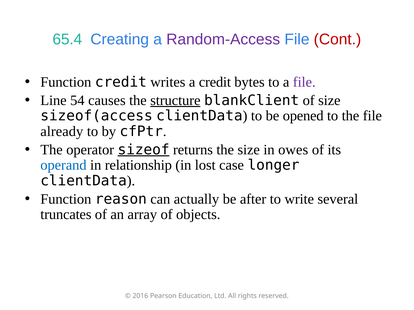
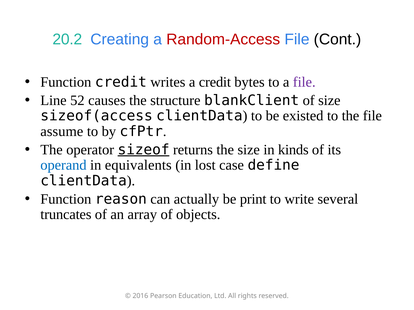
65.4: 65.4 -> 20.2 (67, 39)
Random-Access colour: purple -> red (223, 39)
Cont colour: red -> black (337, 39)
54: 54 -> 52 (77, 101)
structure underline: present -> none (175, 101)
opened: opened -> existed (303, 116)
already: already -> assume (62, 132)
owes: owes -> kinds (293, 150)
relationship: relationship -> equivalents (138, 165)
longer: longer -> define (274, 165)
after: after -> print (253, 199)
